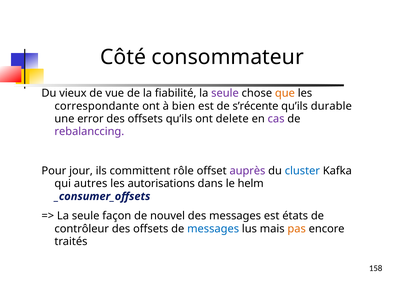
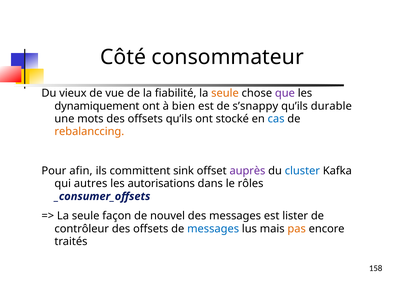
seule colour: purple -> orange (225, 93)
que colour: orange -> purple (285, 93)
correspondante: correspondante -> dynamiquement (97, 106)
s’récente: s’récente -> s’snappy (255, 106)
error: error -> mots (90, 119)
delete: delete -> stocké (232, 119)
cas colour: purple -> blue (276, 119)
rebalanccing colour: purple -> orange (89, 132)
jour: jour -> afin (81, 171)
rôle: rôle -> sink (184, 171)
helm: helm -> rôles (251, 184)
états: états -> lister (295, 216)
